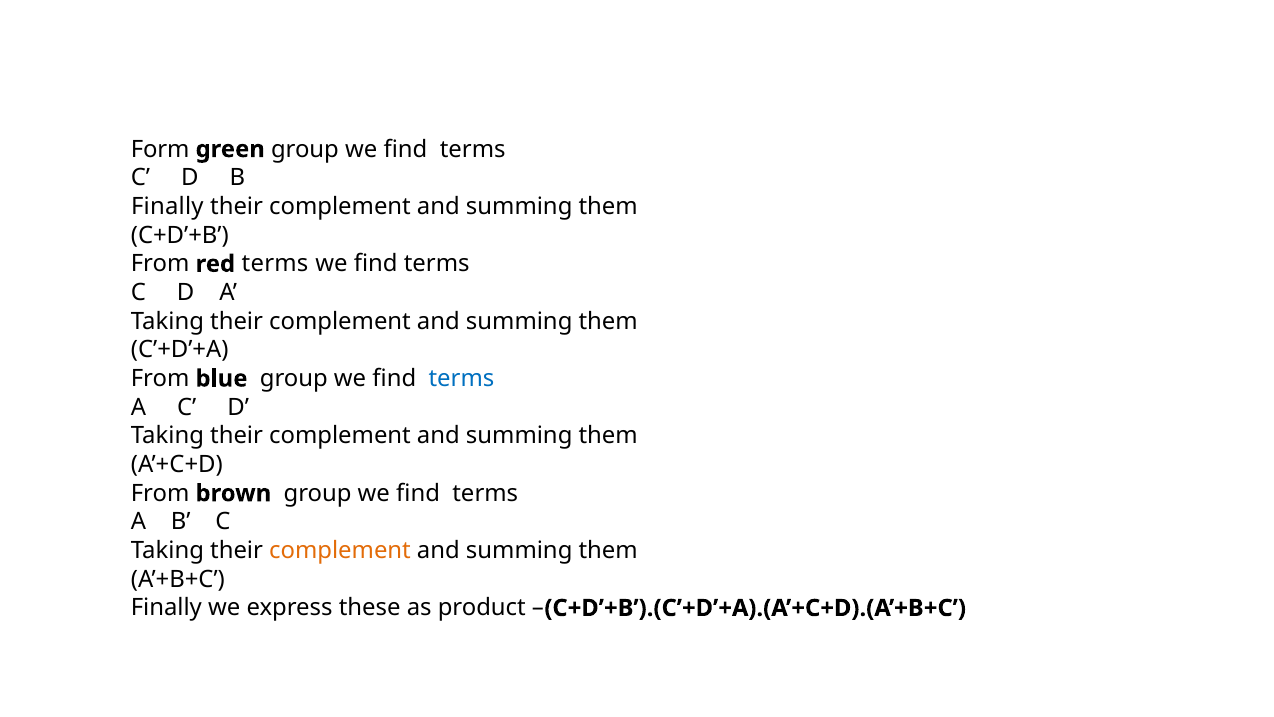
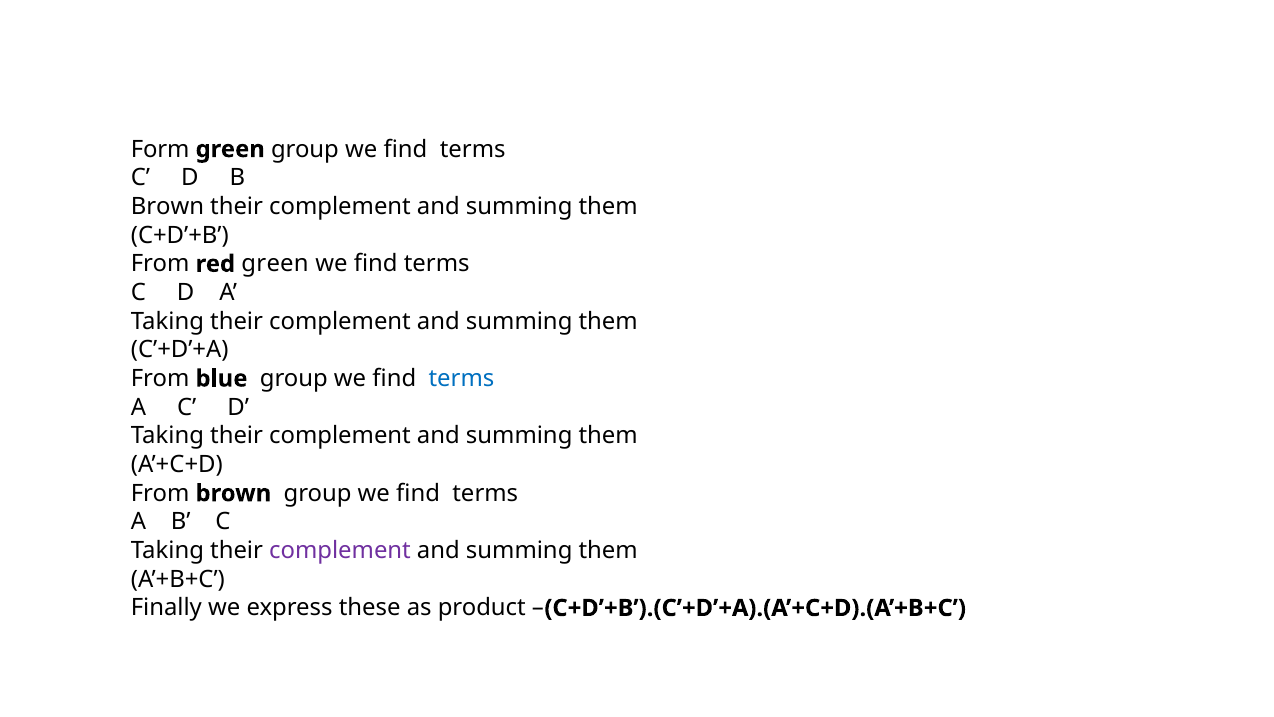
Finally: Finally -> Brown (167, 206)
red terms: terms -> green (275, 264)
complement colour: orange -> purple (340, 550)
